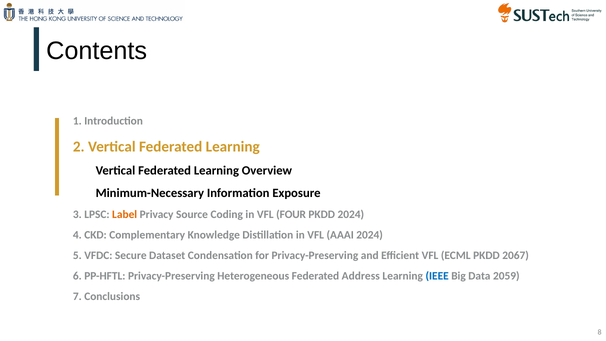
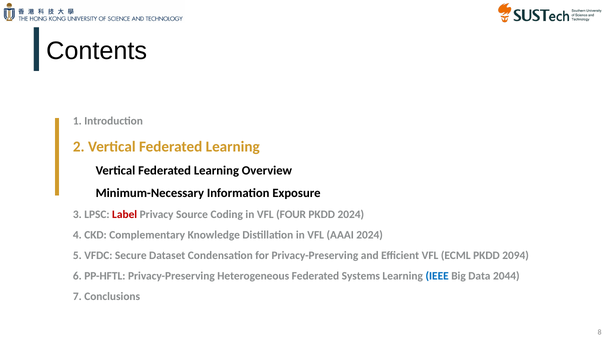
Label colour: orange -> red (125, 214)
2067: 2067 -> 2094 (516, 255)
Address: Address -> Systems (361, 276)
2059: 2059 -> 2044 (506, 276)
